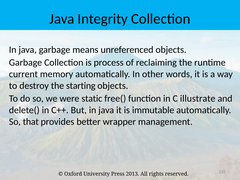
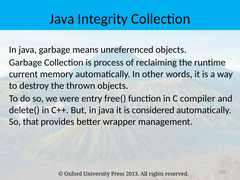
starting: starting -> thrown (81, 86)
static: static -> entry (92, 98)
illustrate: illustrate -> compiler (198, 98)
immutable: immutable -> considered (153, 110)
